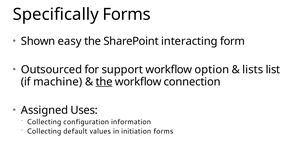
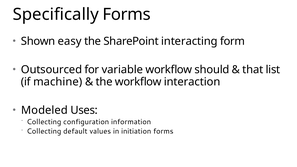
support: support -> variable (122, 70)
option: option -> should (212, 70)
lists: lists -> that (253, 70)
the underline: present -> none (104, 82)
connection: connection -> interaction (192, 82)
Assigned: Assigned -> Modeled (44, 110)
